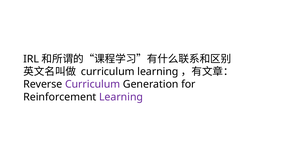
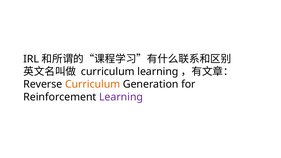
Curriculum colour: purple -> orange (93, 84)
